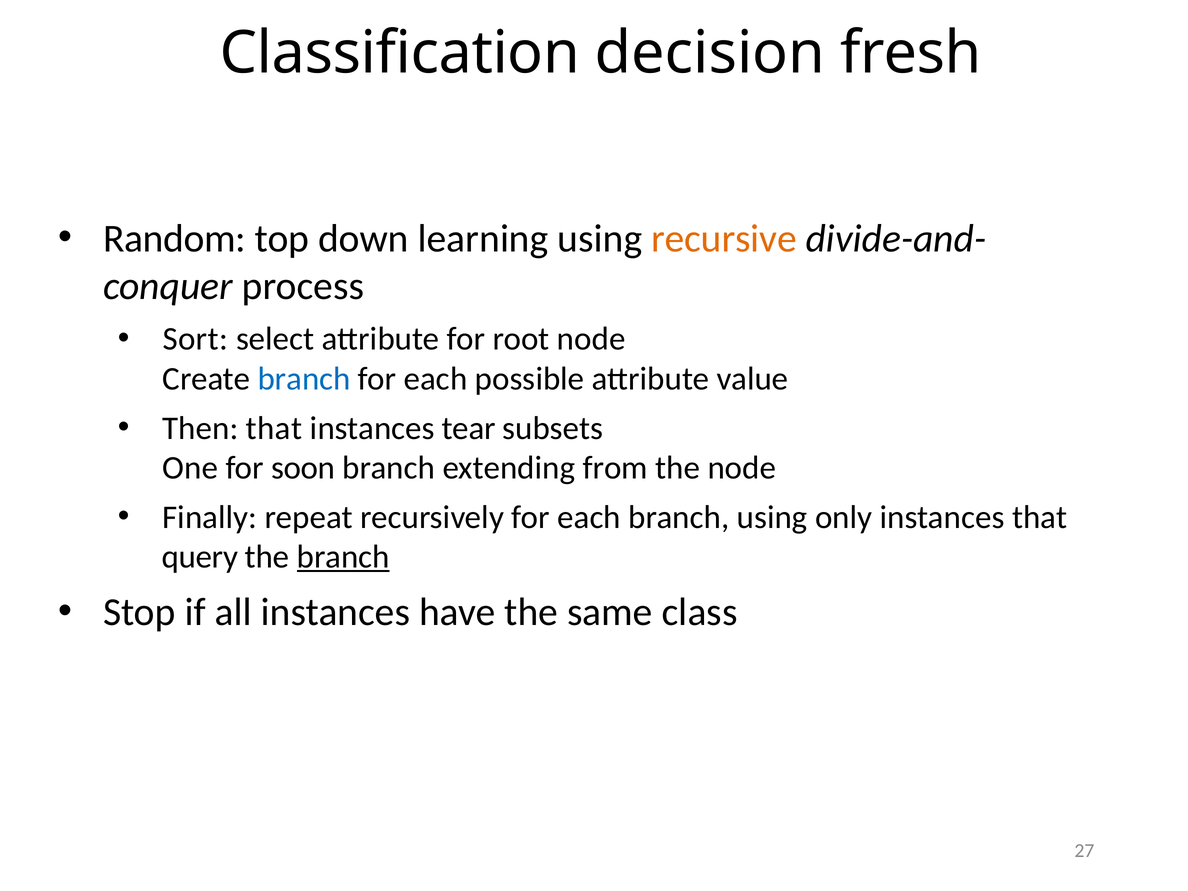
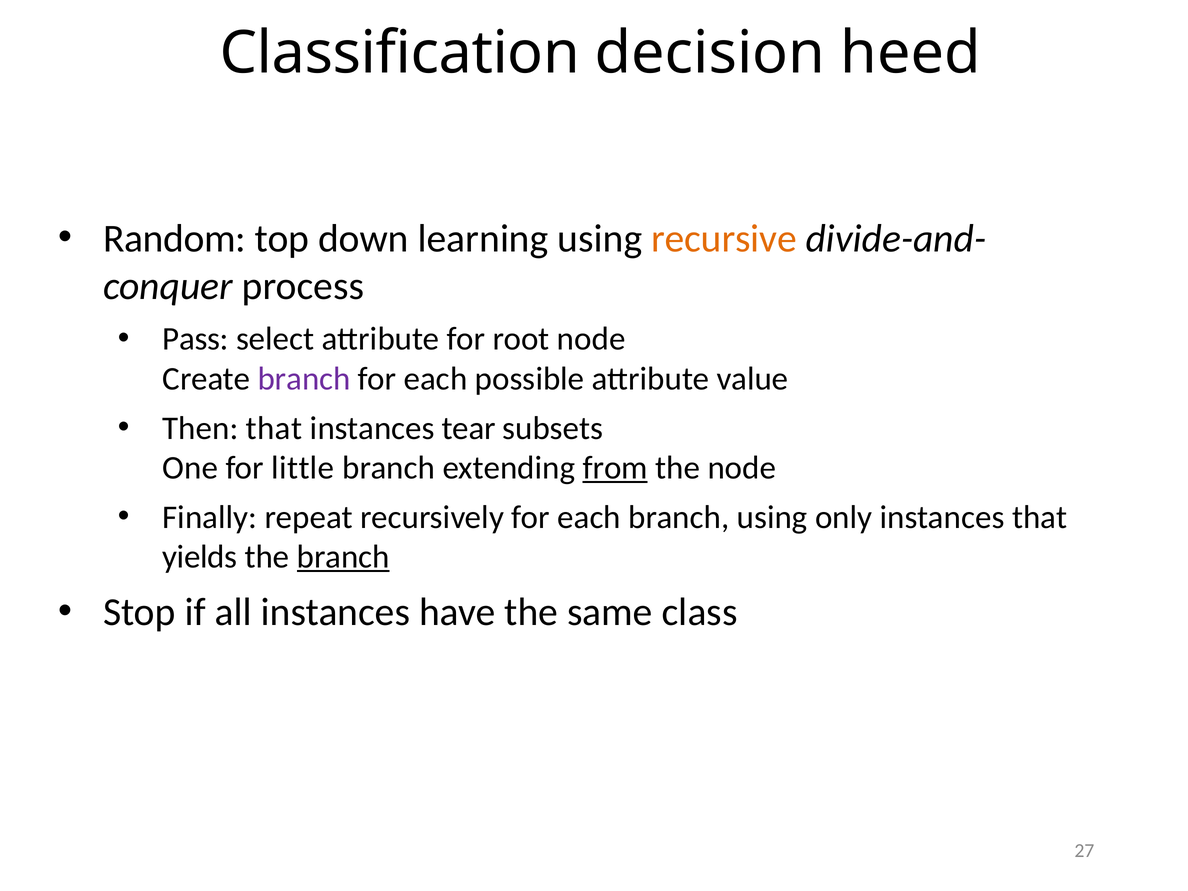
fresh: fresh -> heed (911, 53)
Sort: Sort -> Pass (196, 339)
branch colour: blue -> purple (304, 379)
soon: soon -> little (303, 468)
from underline: none -> present (615, 468)
query: query -> yields (200, 557)
